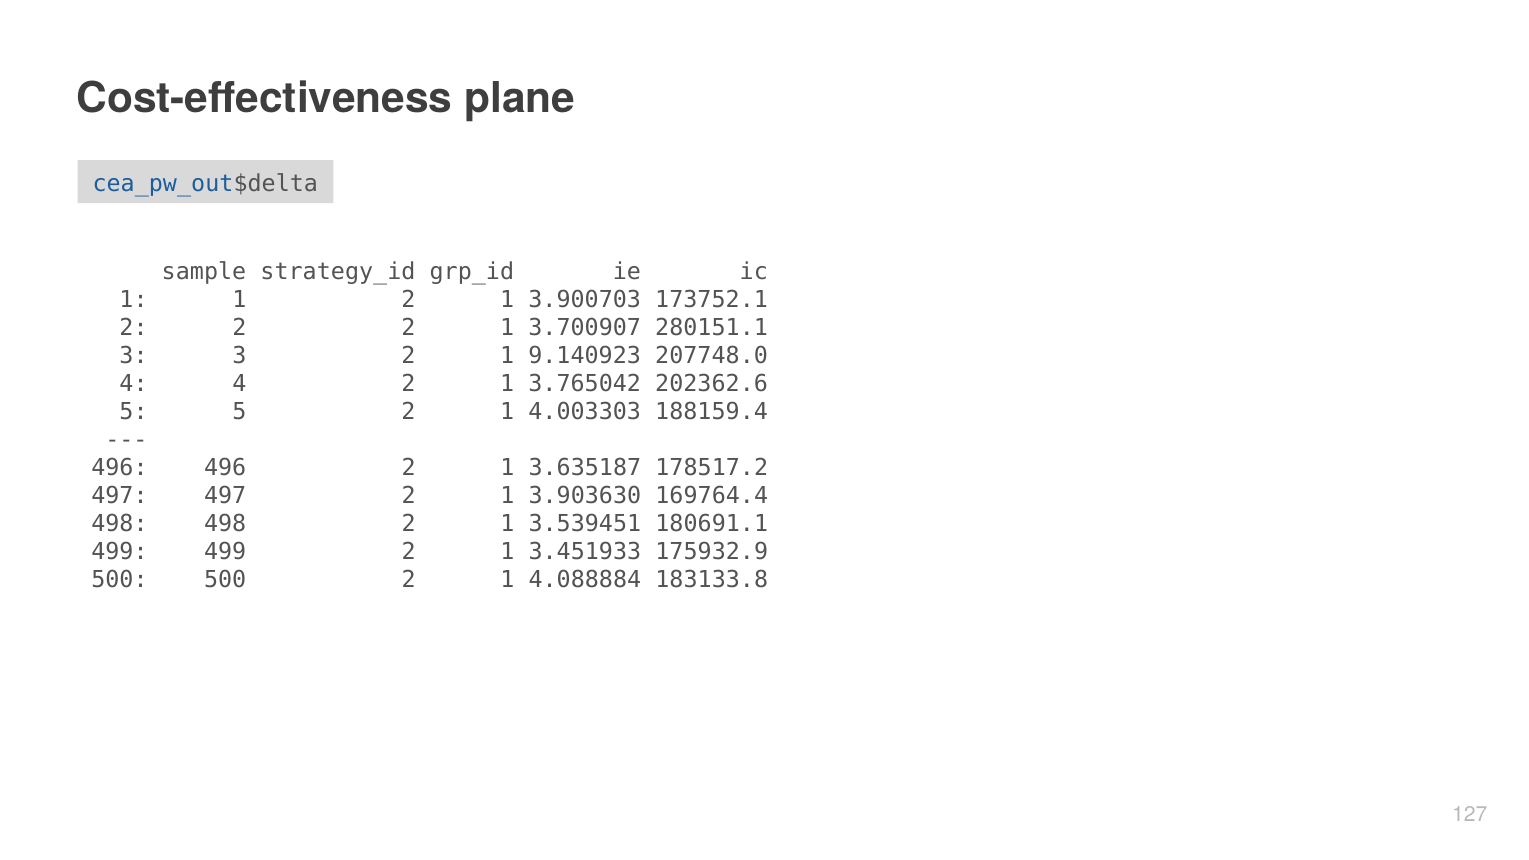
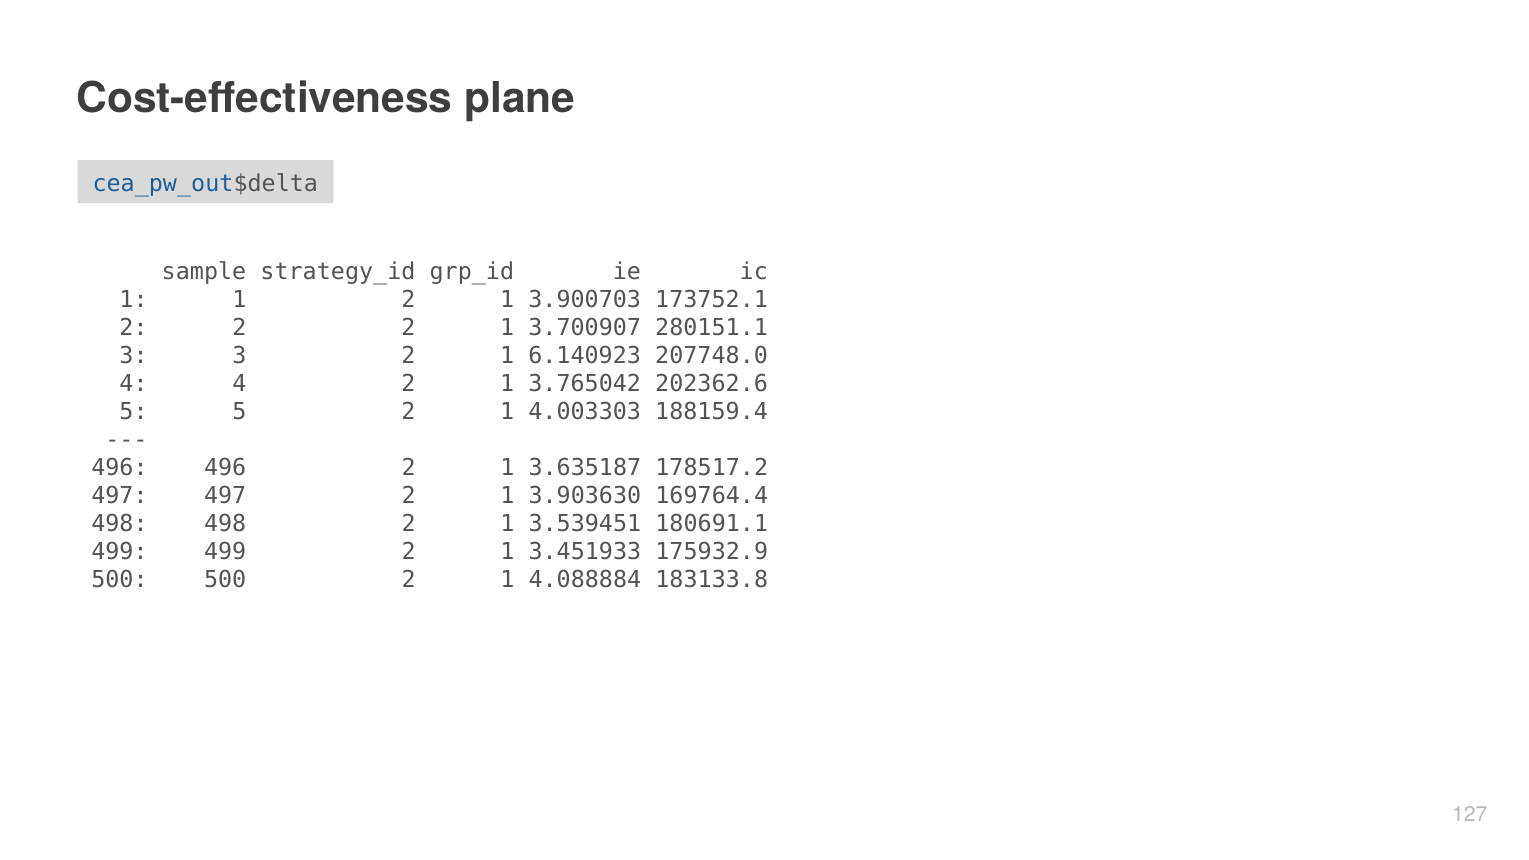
9.140923: 9.140923 -> 6.140923 (585, 356)
